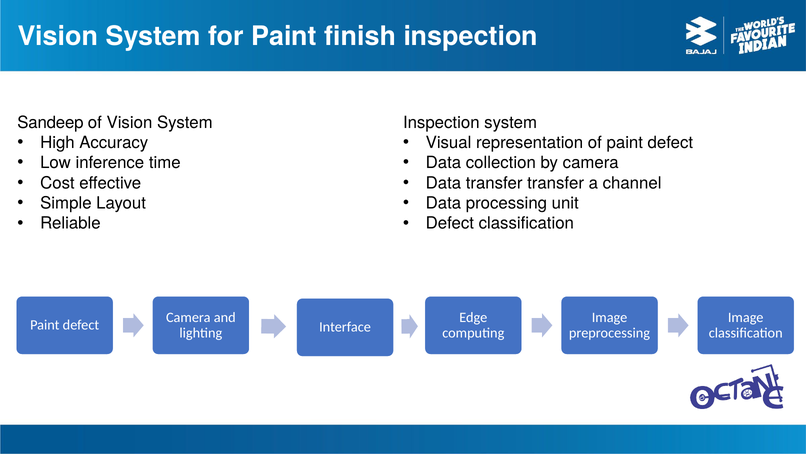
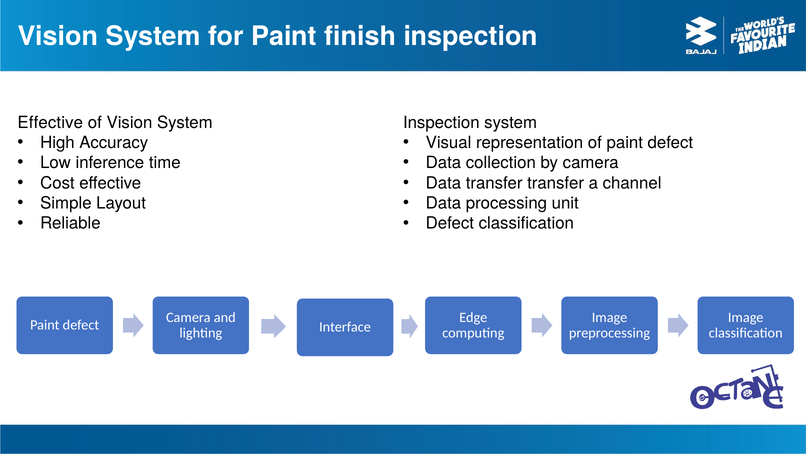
Sandeep: Sandeep -> Effective (50, 122)
